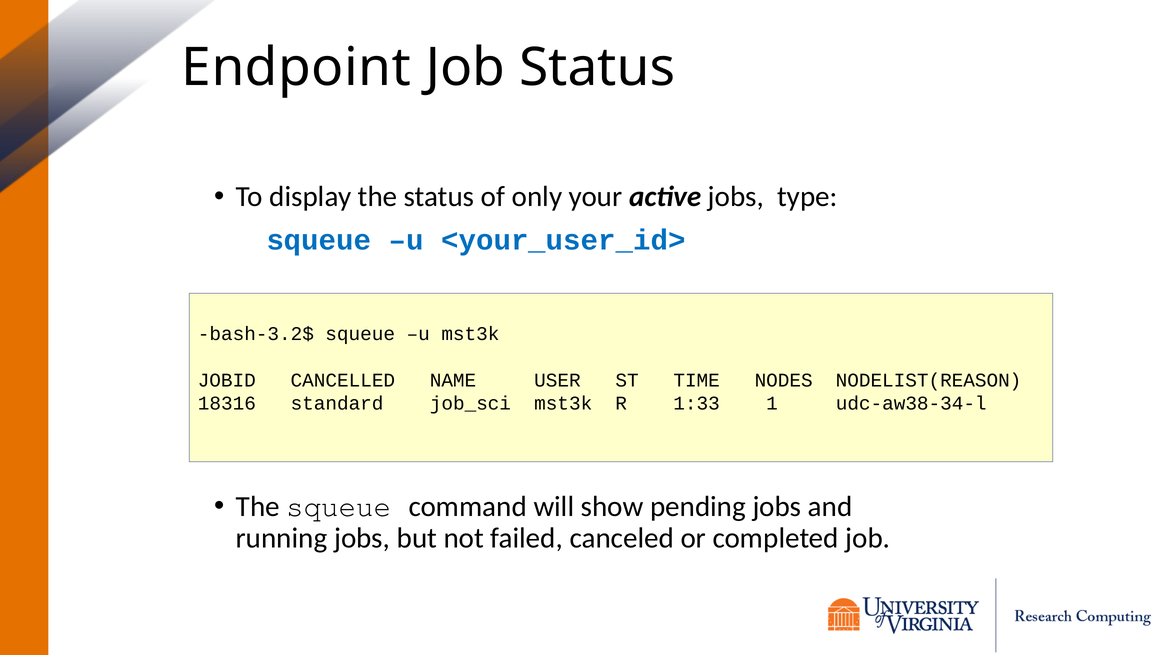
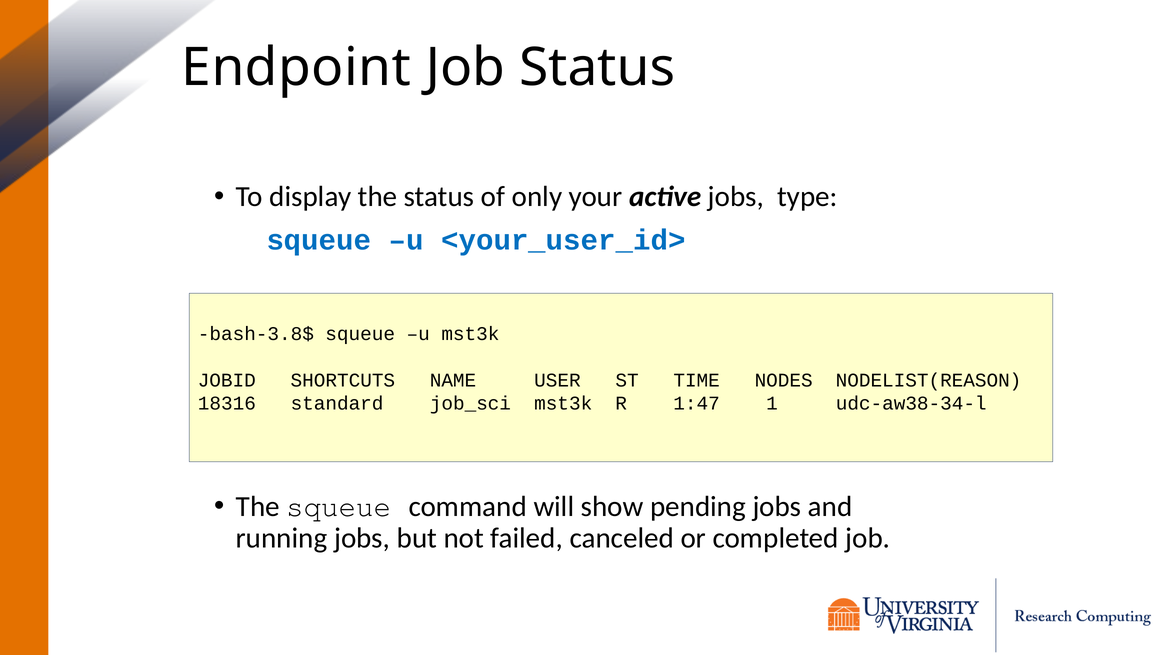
bash-3.2$: bash-3.2$ -> bash-3.8$ (256, 333)
CANCELLED: CANCELLED -> SHORTCUTS (343, 380)
1:33: 1:33 -> 1:47 (697, 403)
